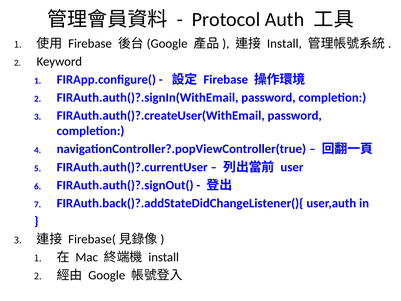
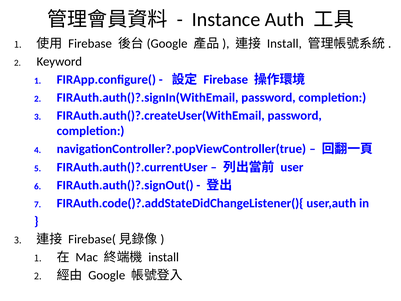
Protocol: Protocol -> Instance (226, 19)
FIRAuth.back()?.addStateDidChangeListener(){: FIRAuth.back()?.addStateDidChangeListener(){ -> FIRAuth.code()?.addStateDidChangeListener(){ (180, 203)
